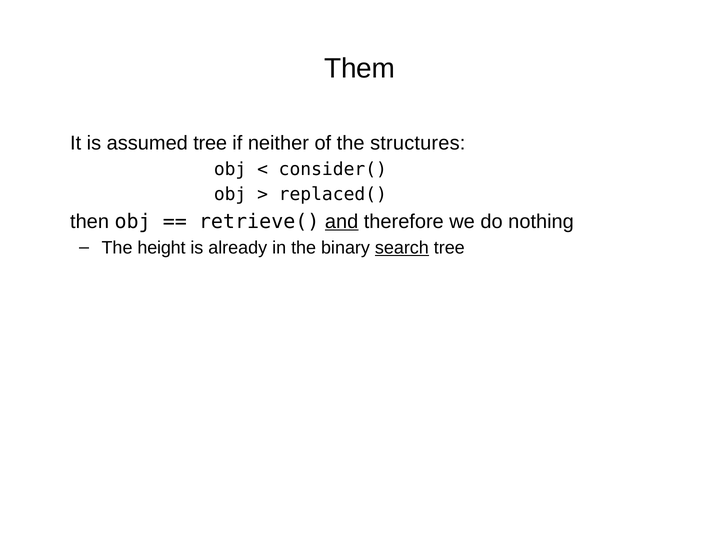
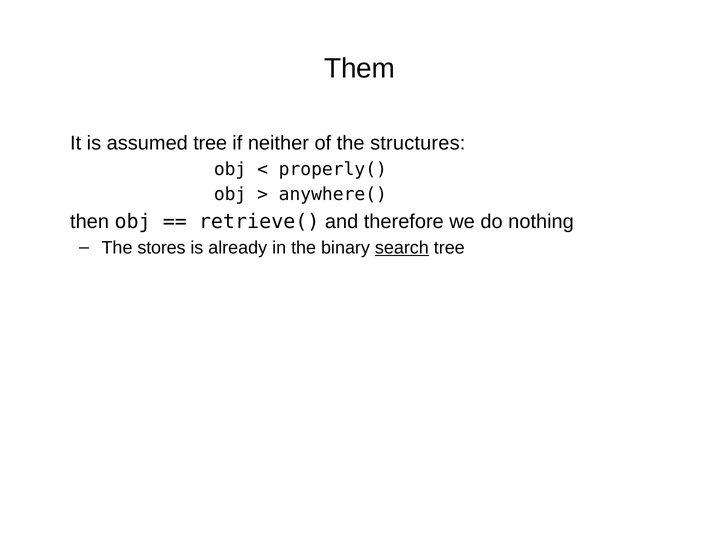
consider(: consider( -> properly( (333, 169)
replaced(: replaced( -> anywhere( (333, 194)
and underline: present -> none (342, 221)
height: height -> stores (162, 247)
